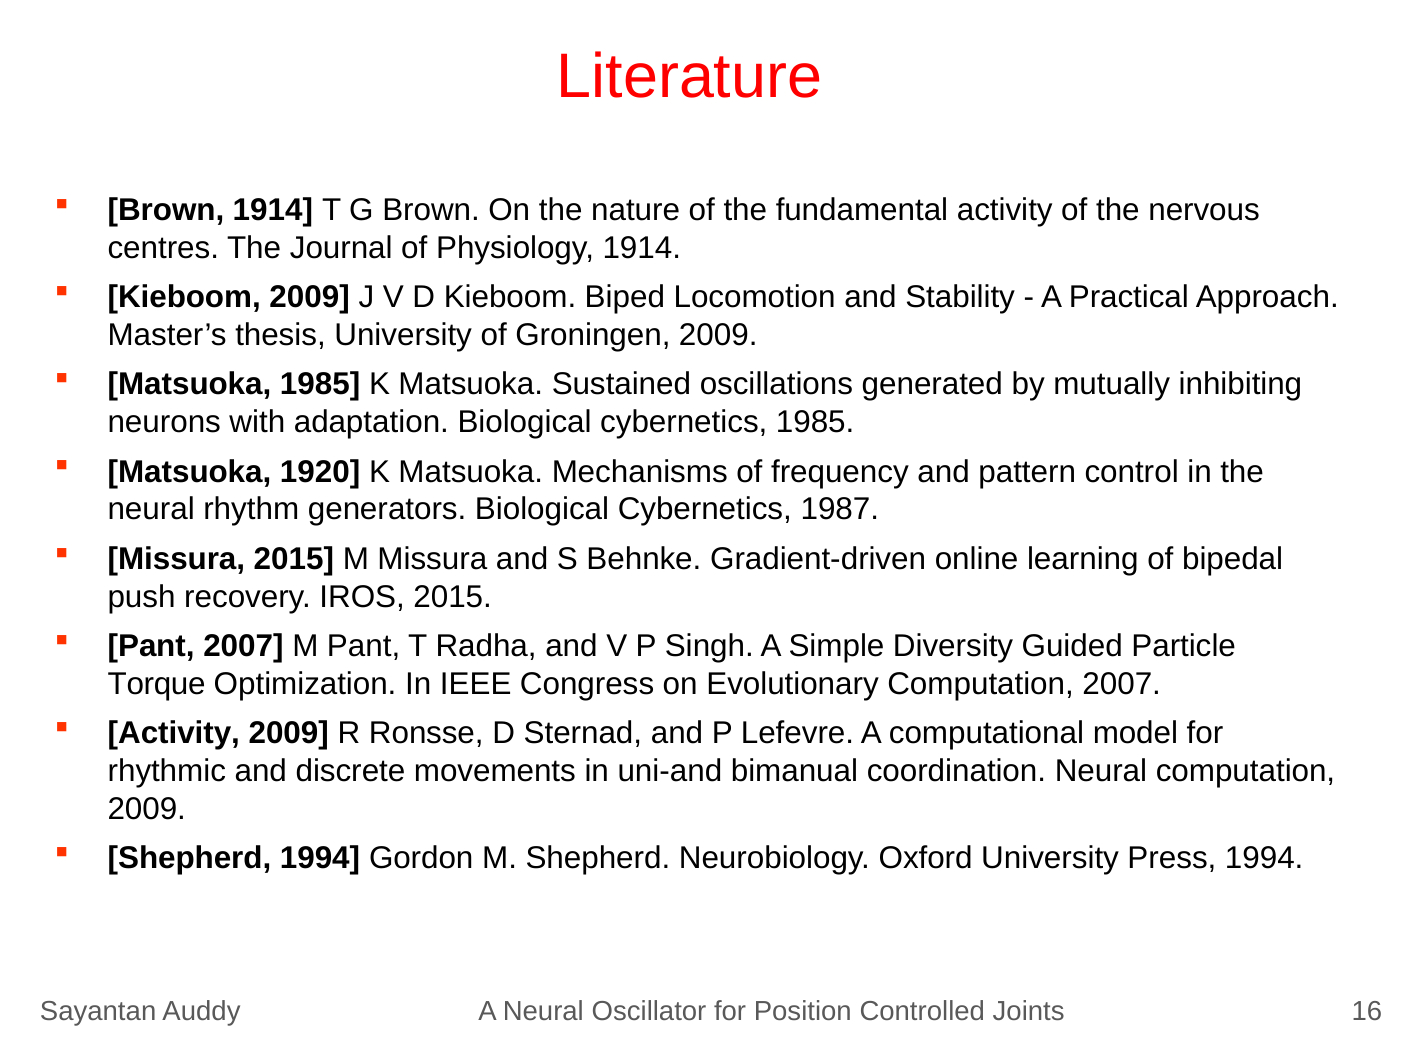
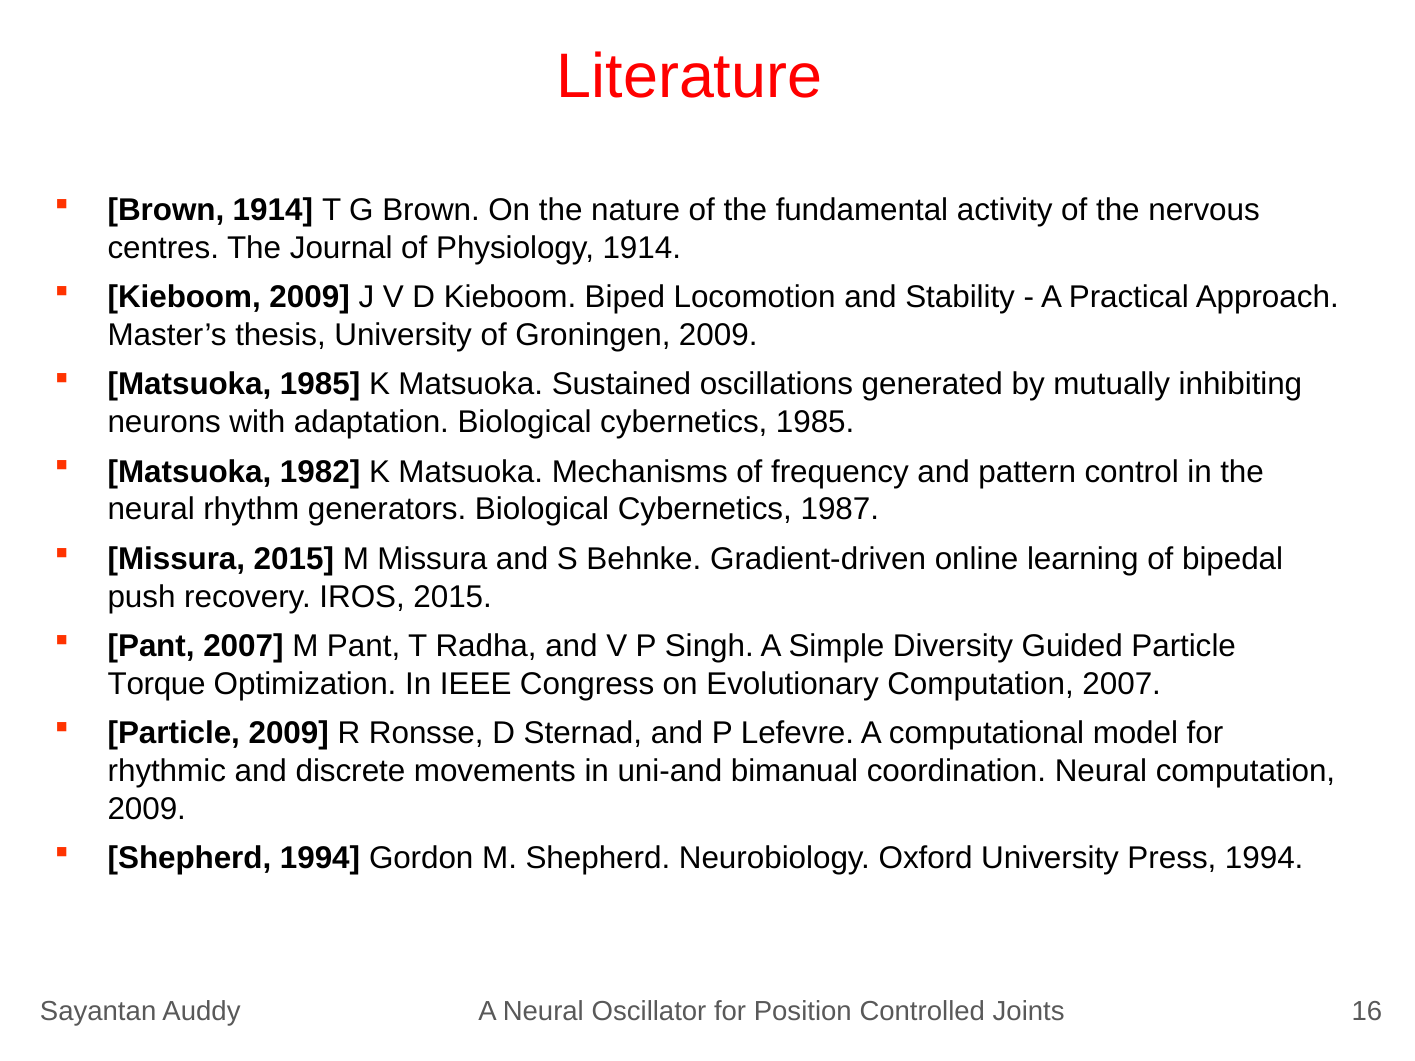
1920: 1920 -> 1982 (320, 472)
Activity: Activity -> Particle (174, 734)
